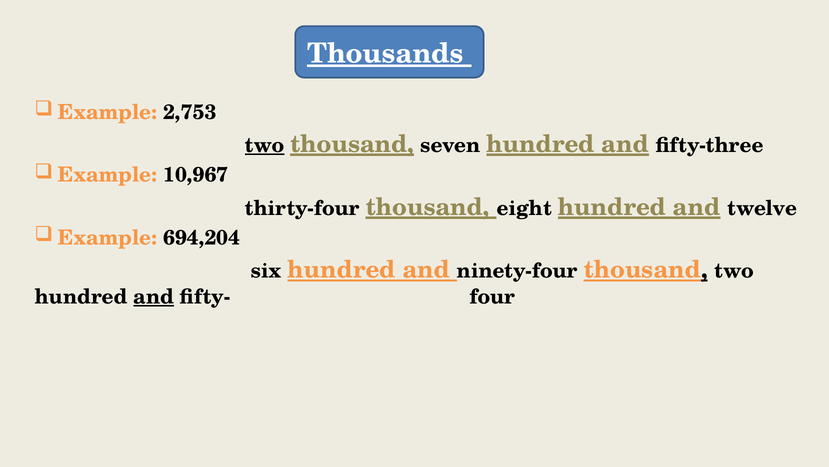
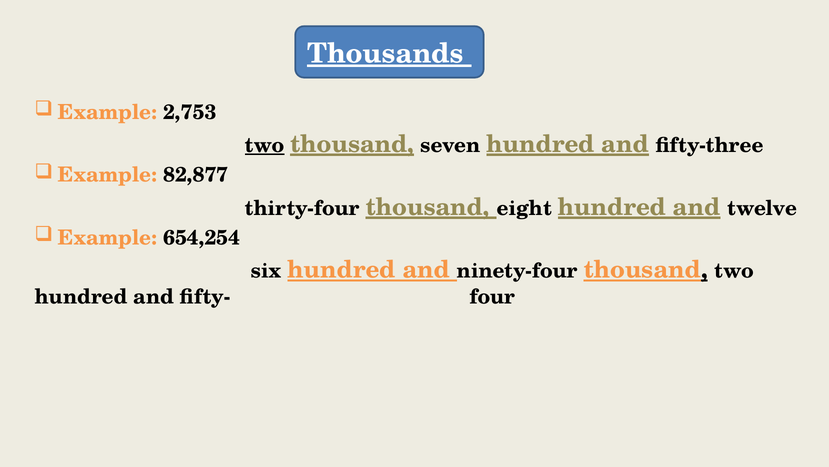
10,967: 10,967 -> 82,877 (196, 175)
694,204: 694,204 -> 654,254 (202, 238)
and underline: present -> none (154, 296)
